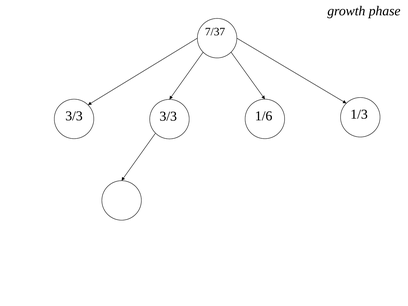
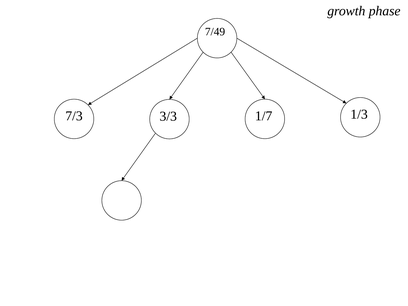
7/37: 7/37 -> 7/49 (215, 32)
3/3: 3/3 -> 7/3 (74, 116)
1/6: 1/6 -> 1/7 (264, 116)
